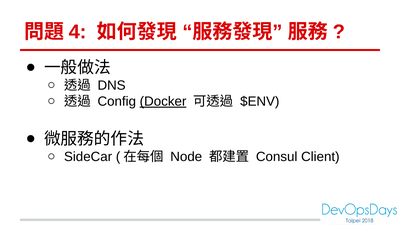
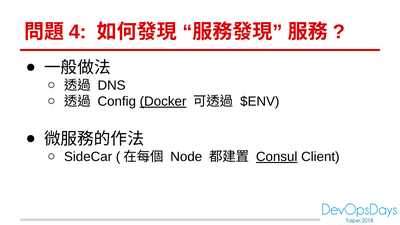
Consul underline: none -> present (277, 157)
